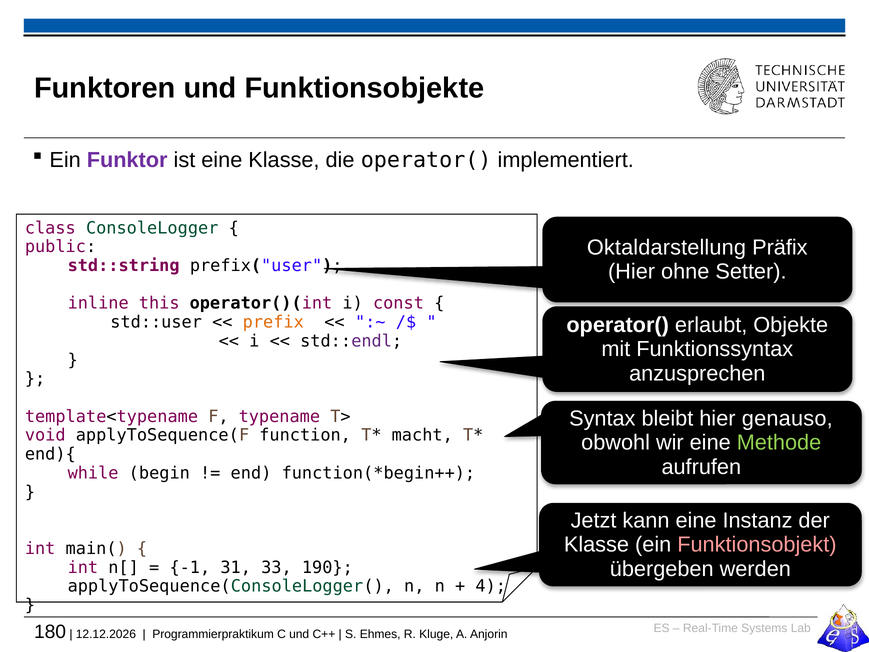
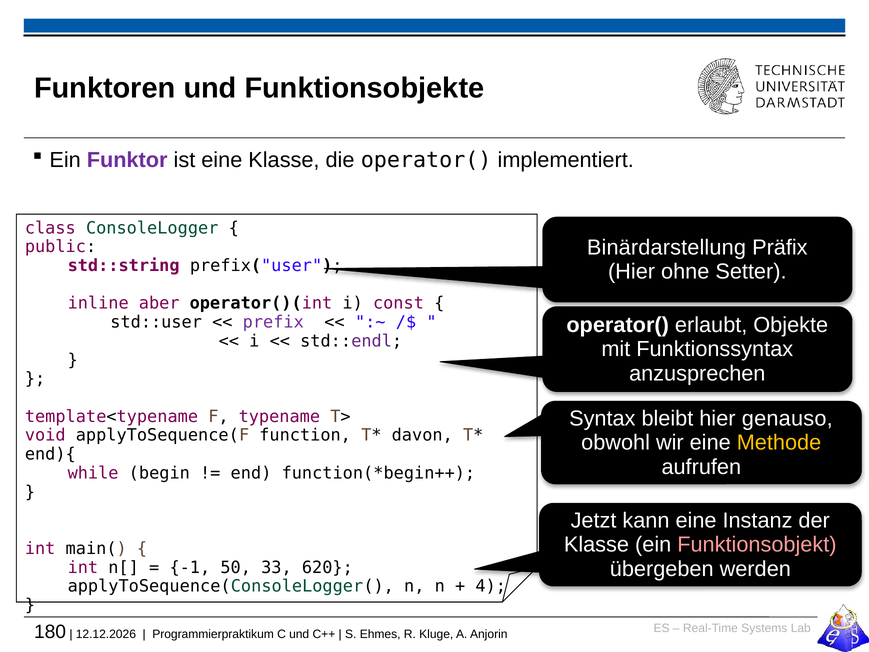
Oktaldarstellung: Oktaldarstellung -> Binärdarstellung (666, 247)
this: this -> aber (159, 303)
prefix colour: orange -> purple (273, 322)
macht: macht -> davon (422, 435)
Methode colour: light green -> yellow (779, 442)
31: 31 -> 50 (236, 567)
190: 190 -> 620 (327, 567)
